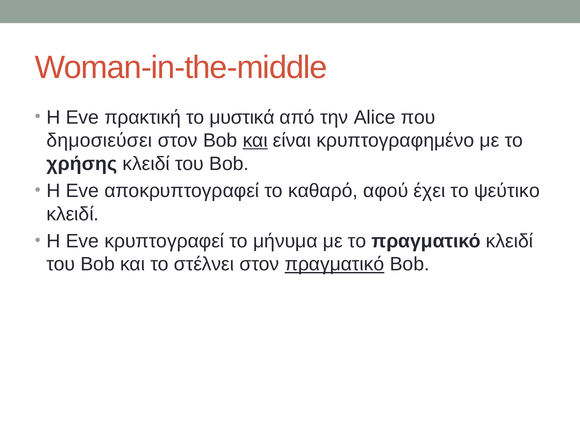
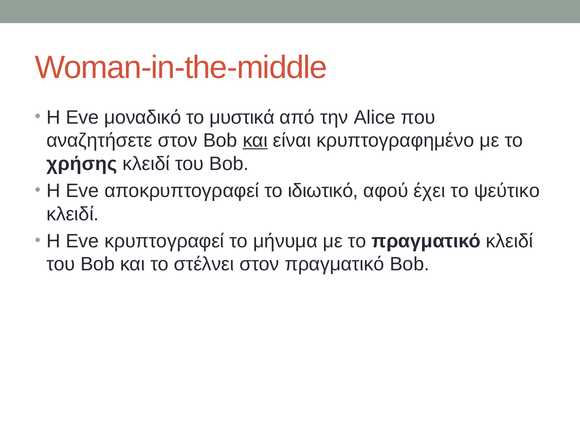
πρακτική: πρακτική -> μοναδικό (143, 117)
δημοσιεύσει: δημοσιεύσει -> αναζητήσετε (99, 141)
καθαρό: καθαρό -> ιδιωτικό (323, 191)
πραγματικό underline: present -> none (334, 264)
